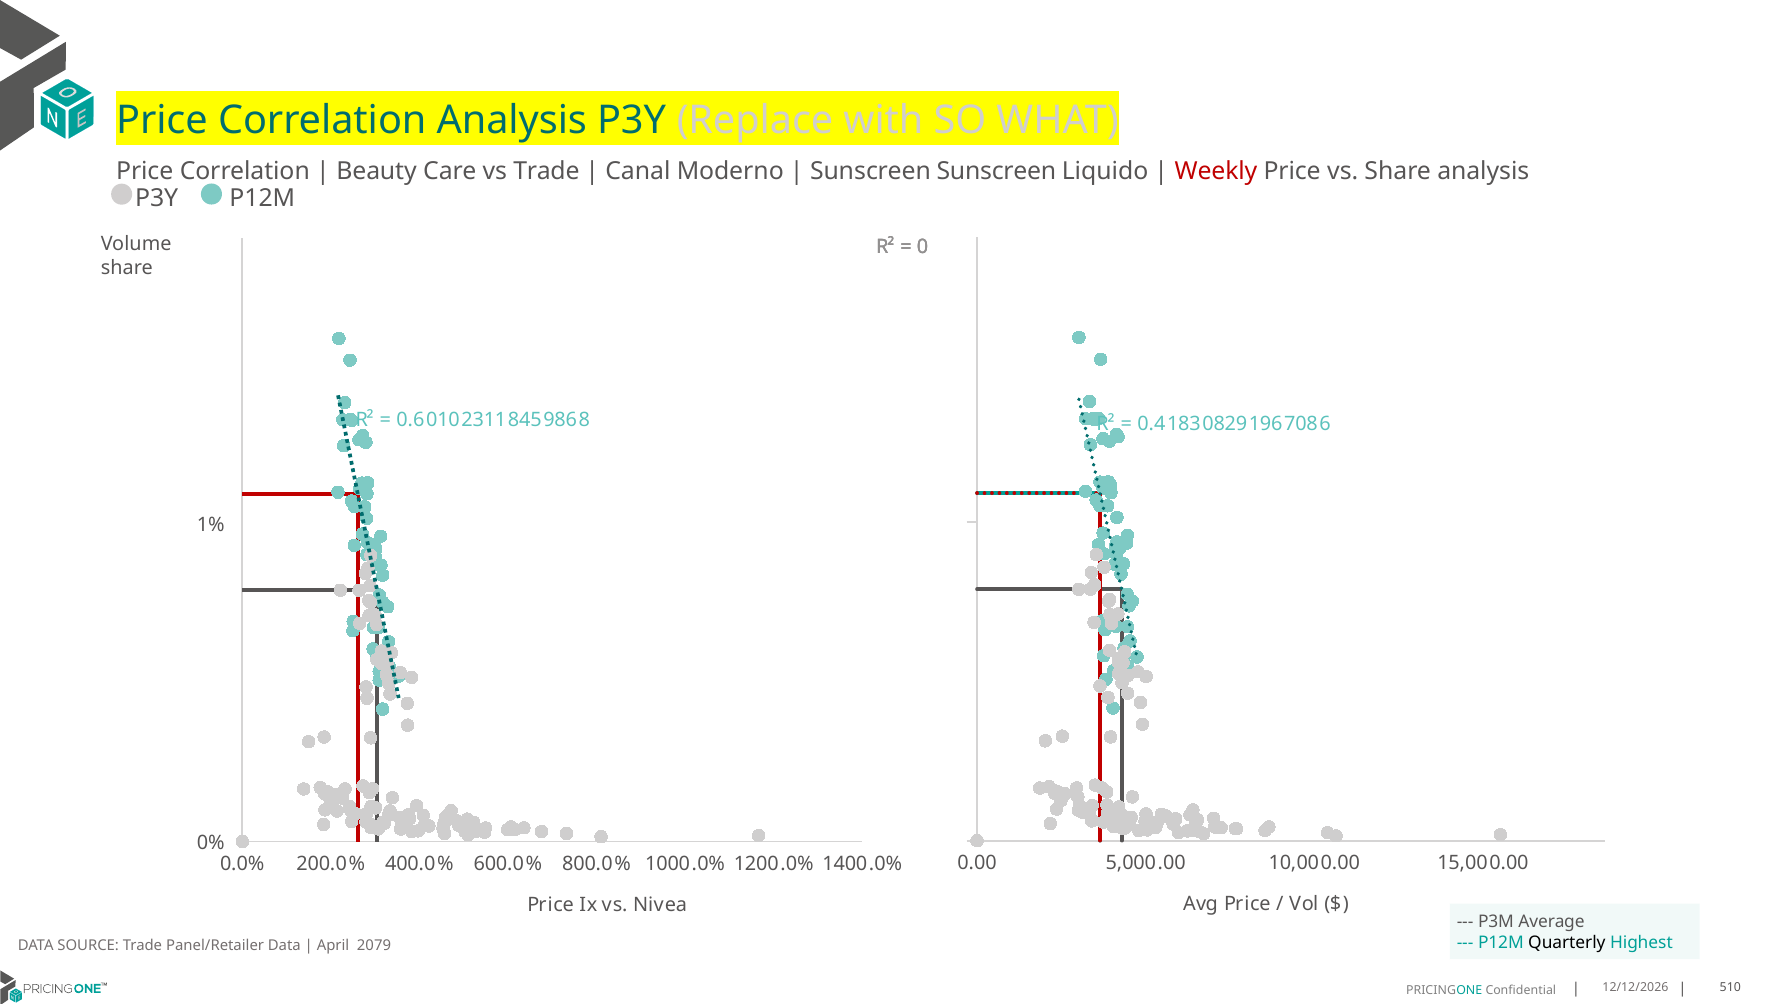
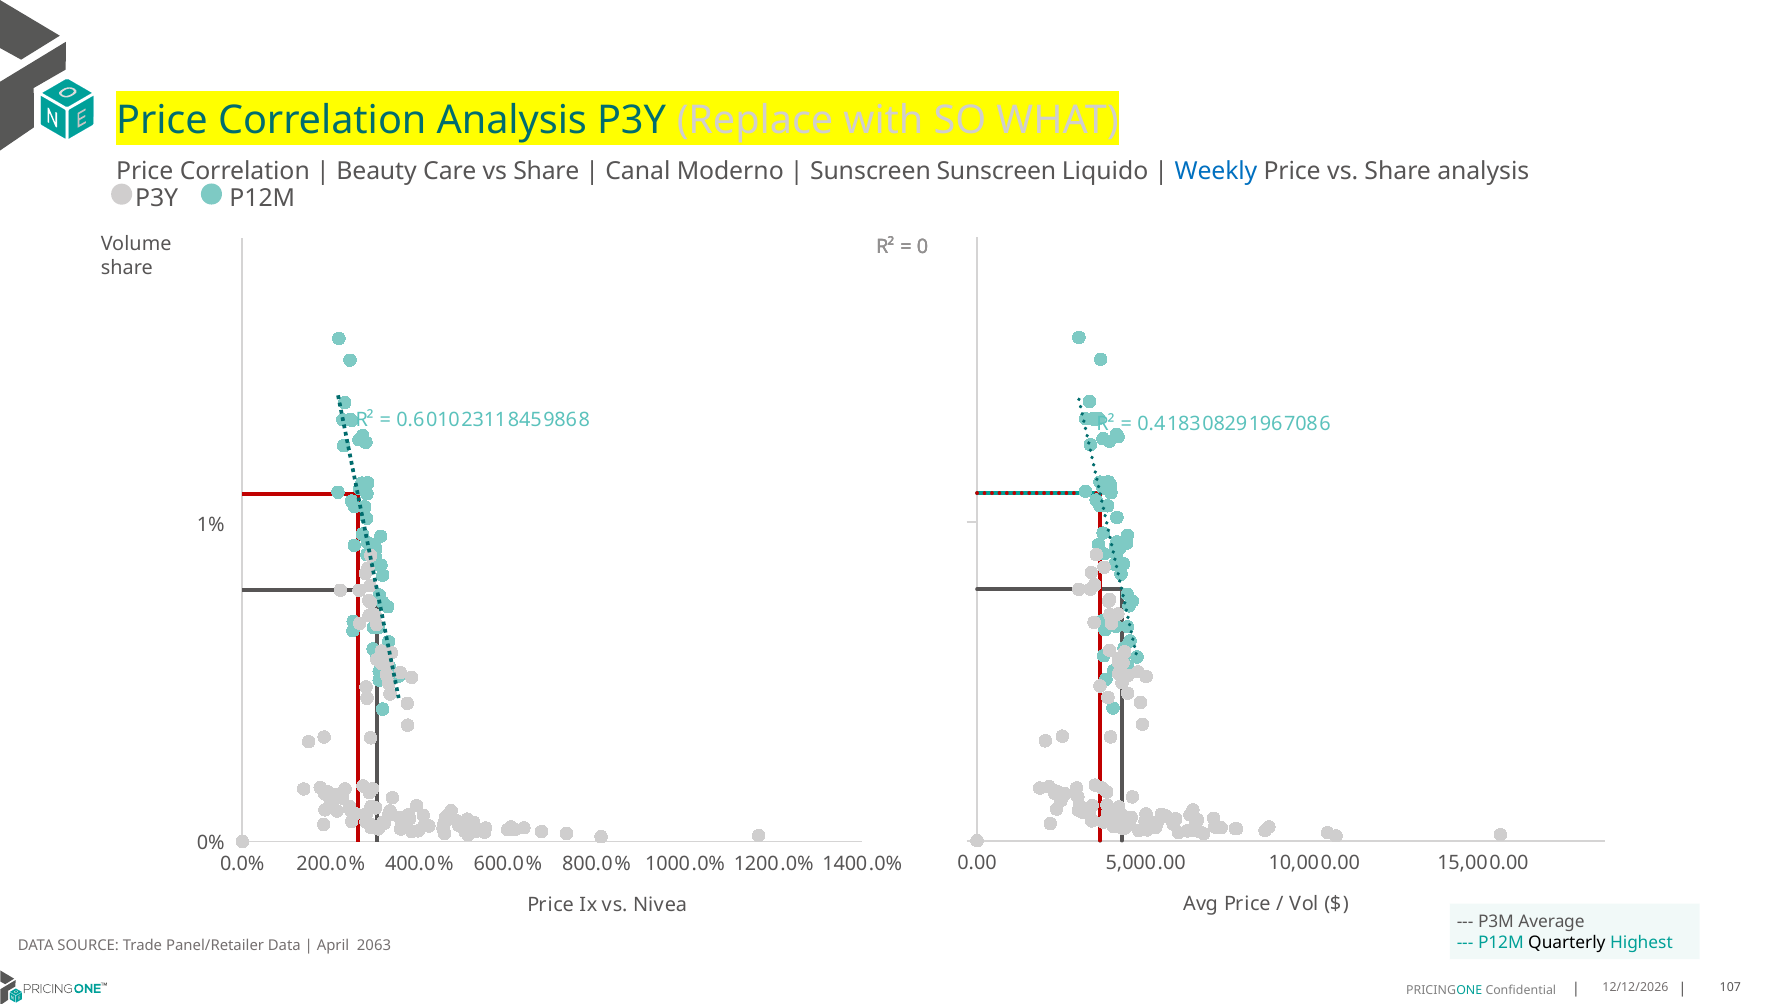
Care vs Trade: Trade -> Share (546, 171)
Weekly colour: red -> blue (1216, 171)
2079: 2079 -> 2063 (374, 946)
510: 510 -> 107 (1730, 987)
